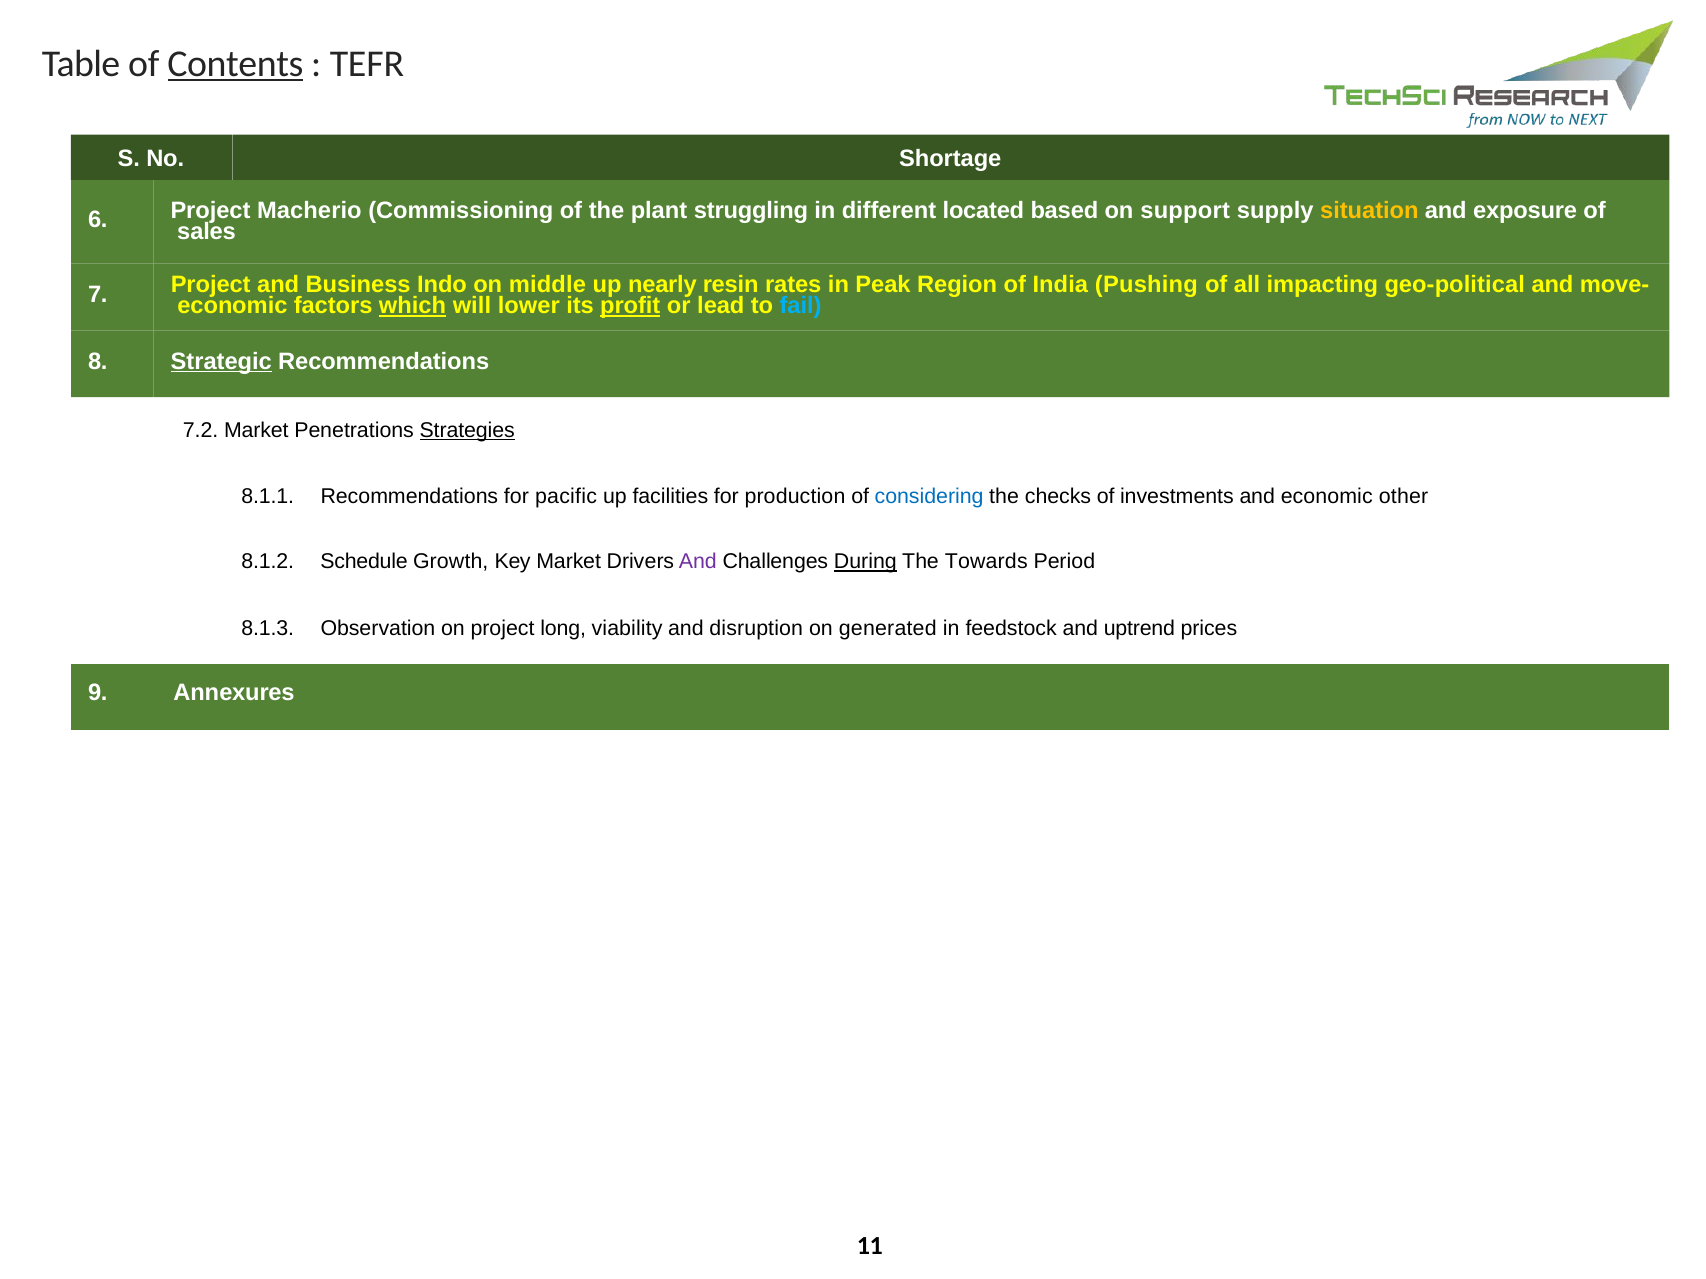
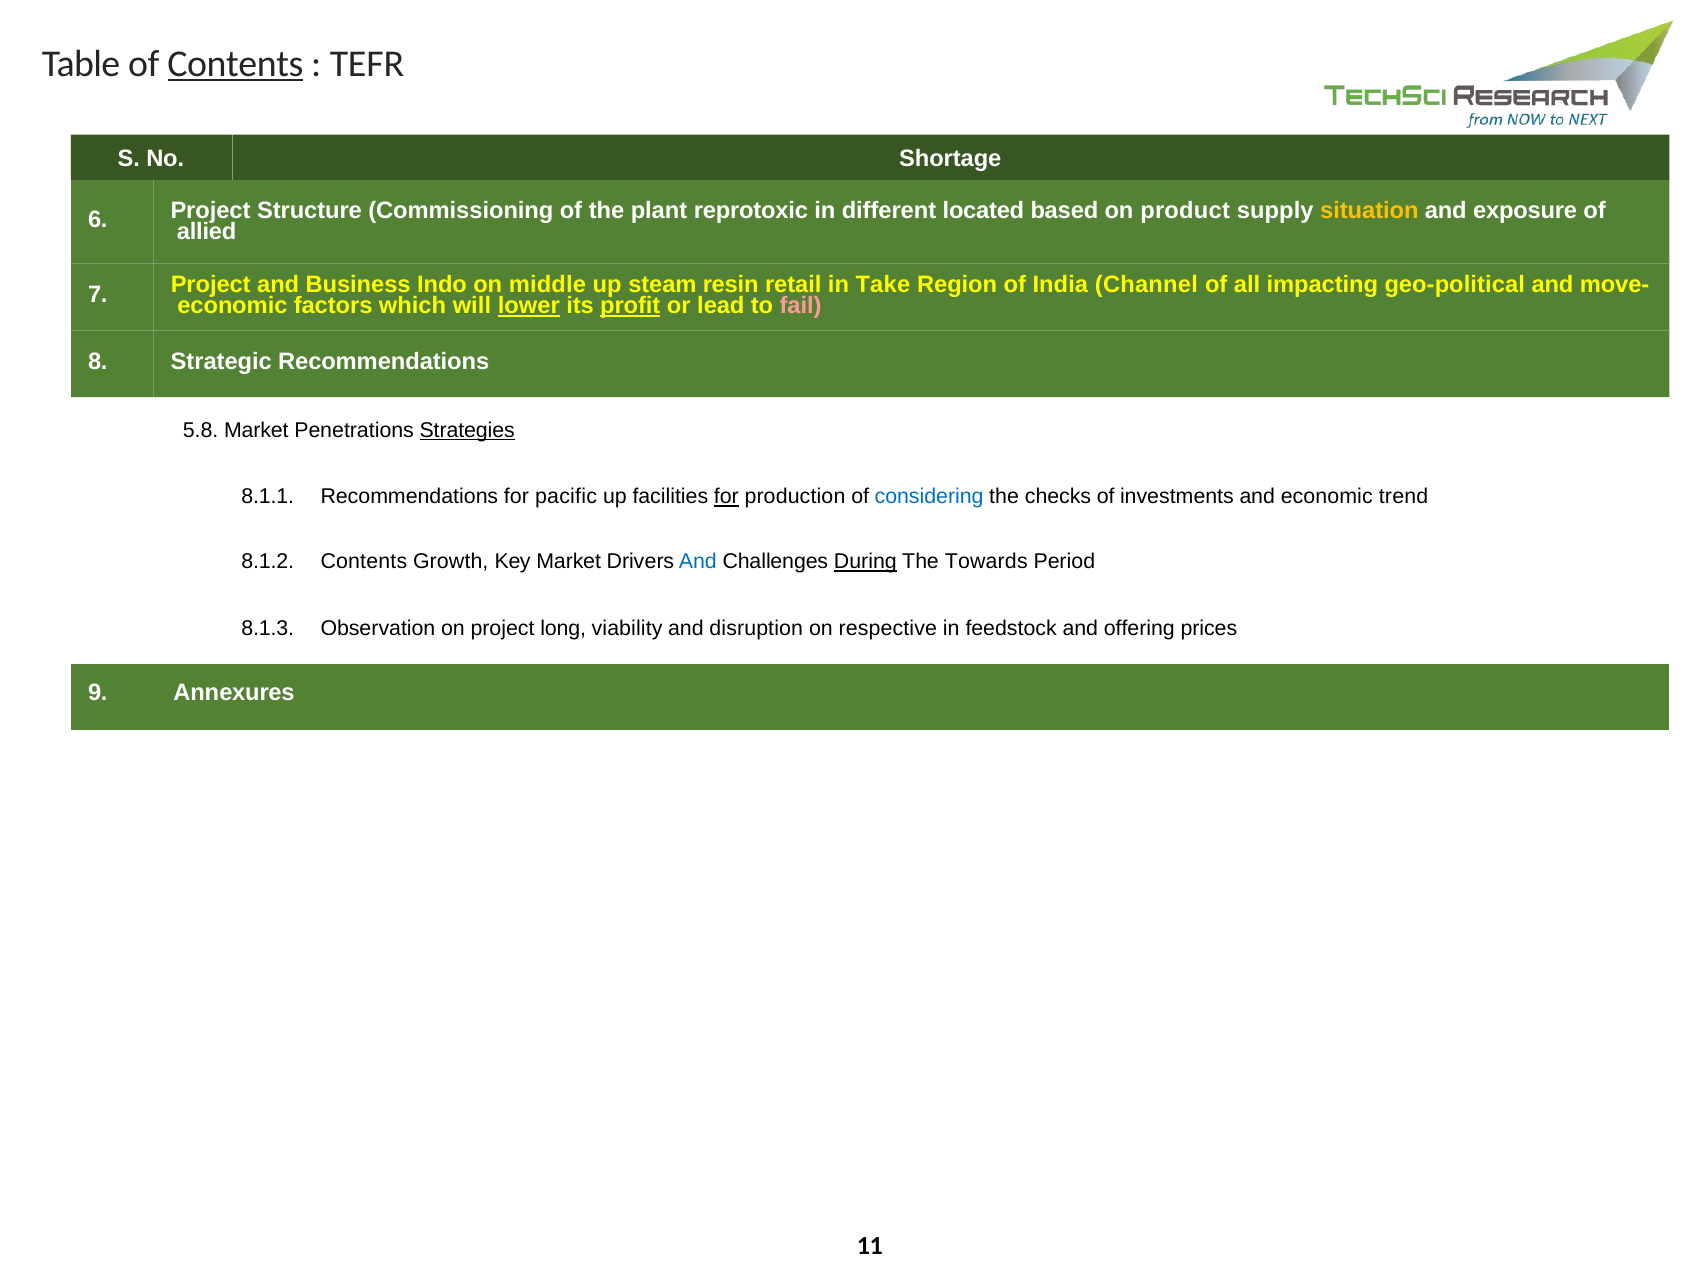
Macherio: Macherio -> Structure (309, 210)
struggling: struggling -> reprotoxic (751, 210)
support: support -> product (1185, 210)
sales: sales -> allied (207, 232)
nearly: nearly -> steam (662, 284)
rates: rates -> retail (793, 284)
Peak: Peak -> Take (883, 284)
Pushing: Pushing -> Channel (1146, 284)
which underline: present -> none (413, 306)
lower underline: none -> present (529, 306)
fail colour: light blue -> pink (801, 306)
Strategic underline: present -> none (221, 361)
7.2: 7.2 -> 5.8 (201, 430)
for underline: none -> present (726, 497)
other: other -> trend (1404, 497)
8.1.2 Schedule: Schedule -> Contents (364, 562)
And colour: purple -> blue (698, 562)
generated: generated -> respective (888, 629)
uptrend: uptrend -> offering (1139, 629)
